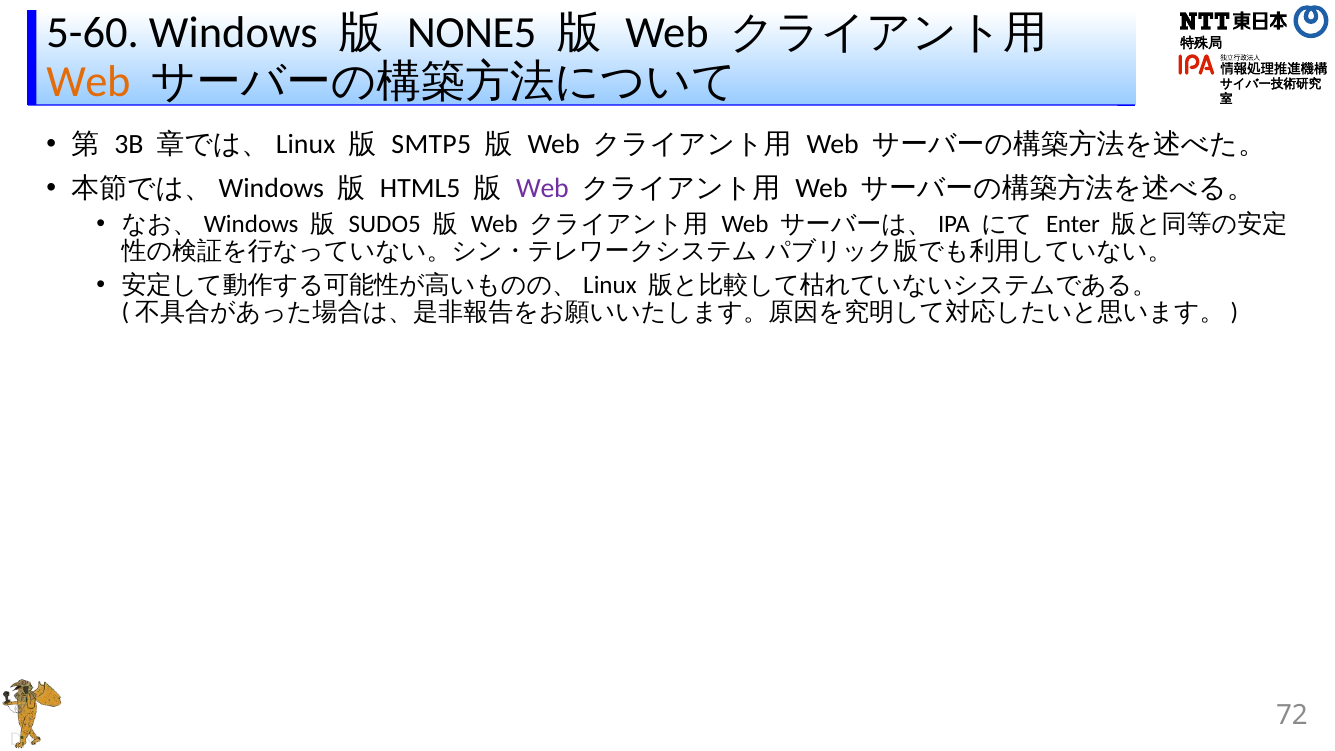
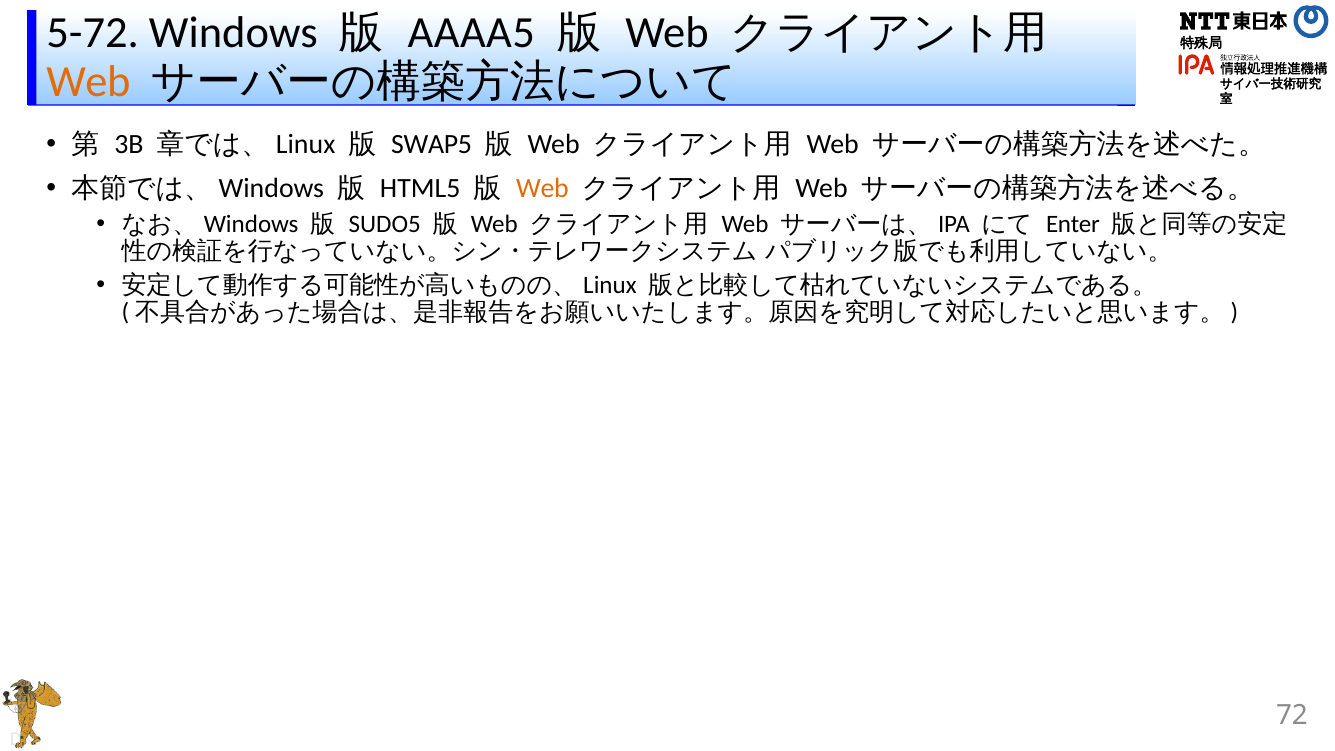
5-60: 5-60 -> 5-72 (93, 33)
NONE5: NONE5 -> AAAA5 (471, 33)
SMTP5: SMTP5 -> SWAP5 (432, 144)
Web colour: purple -> orange (543, 188)
